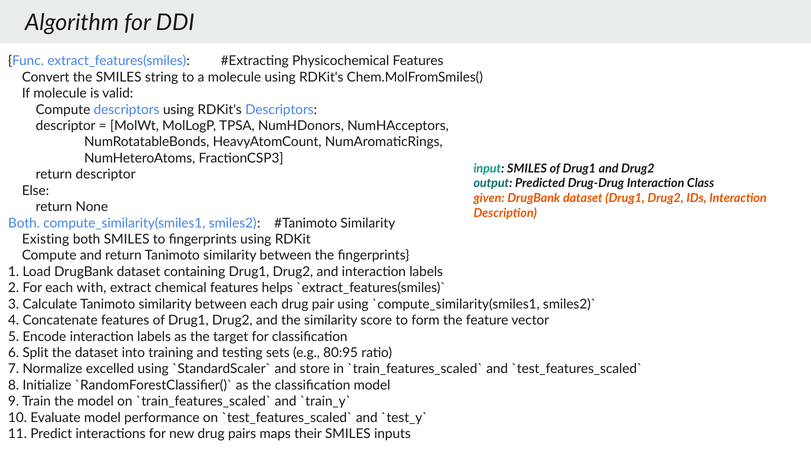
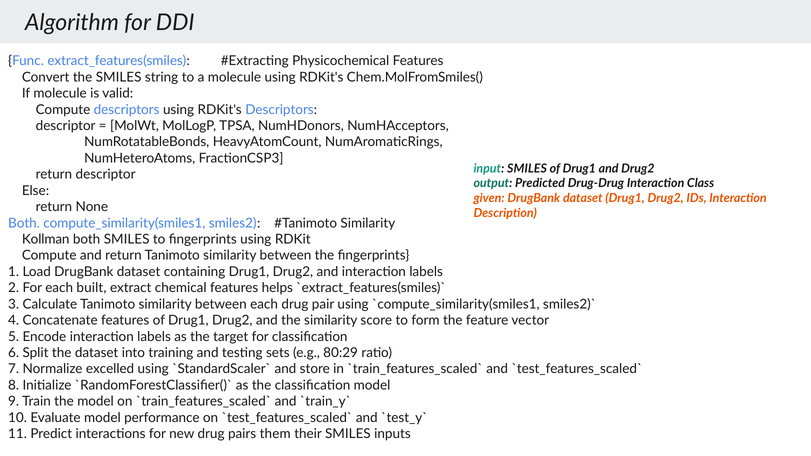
Existing: Existing -> Kollman (46, 239)
with: with -> built (91, 288)
80:95: 80:95 -> 80:29 (341, 353)
maps: maps -> them (275, 434)
